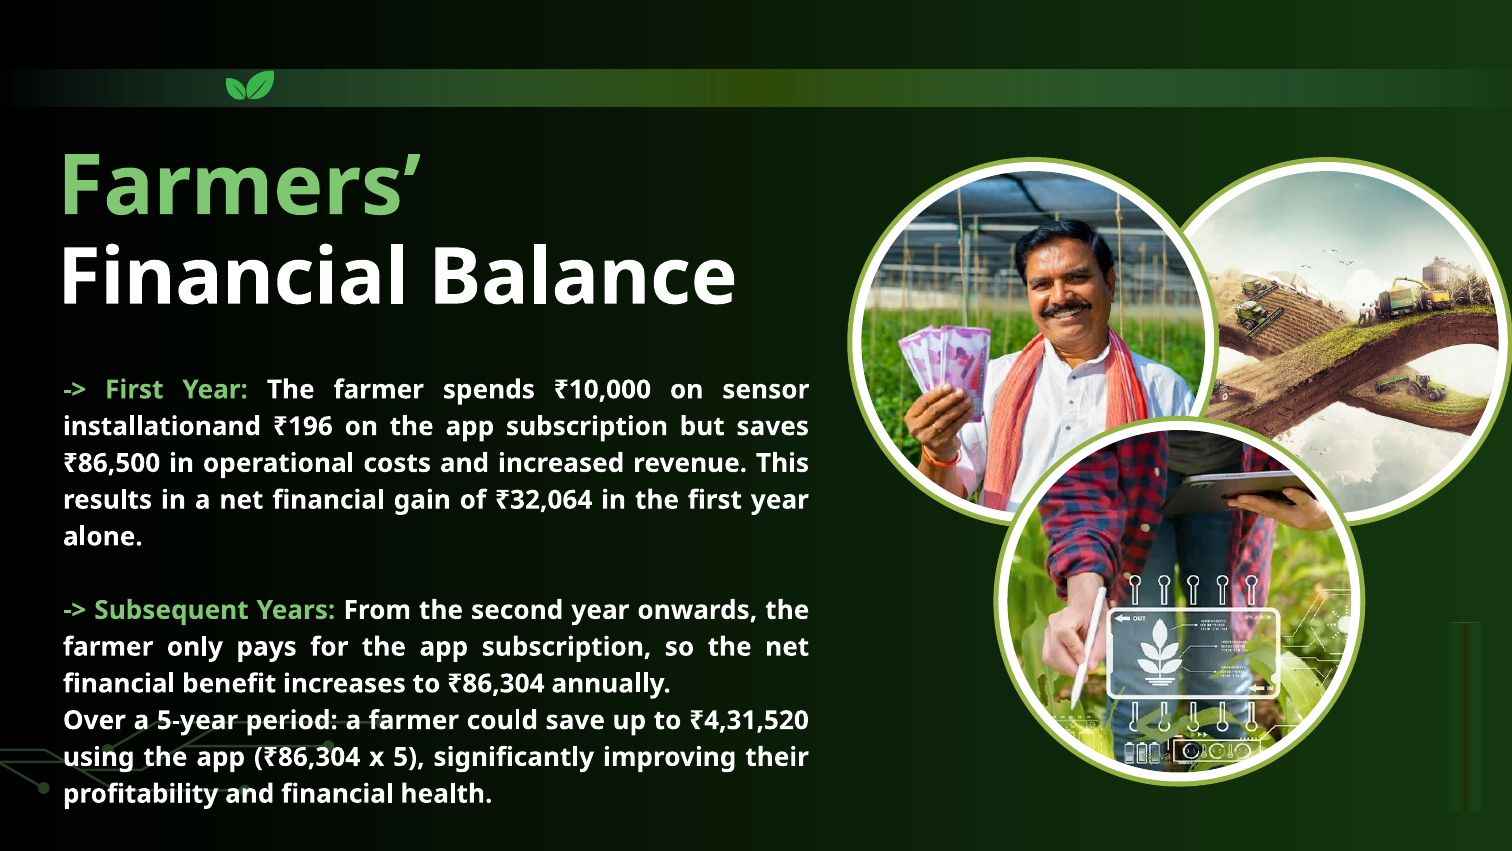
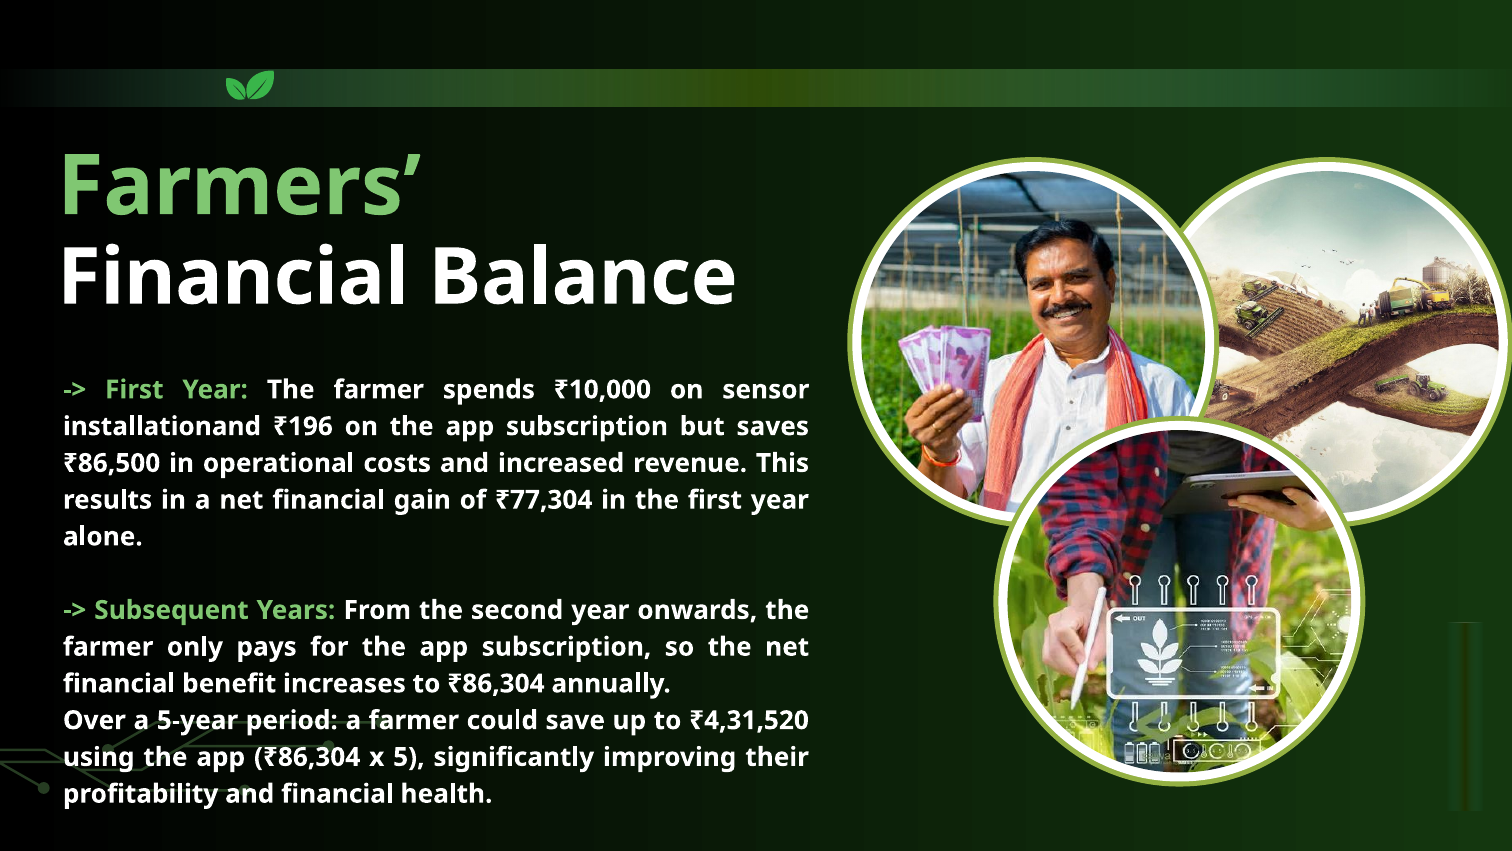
₹32,064: ₹32,064 -> ₹77,304 (544, 500)
